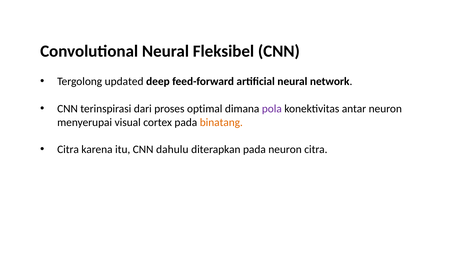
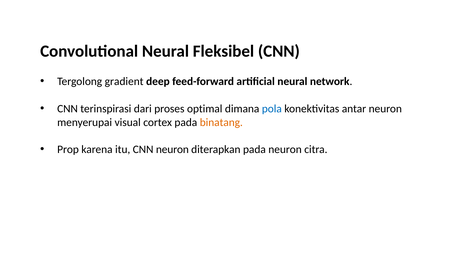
updated: updated -> gradient (124, 81)
pola colour: purple -> blue (272, 109)
Citra: Citra -> Prop (68, 149)
CNN dahulu: dahulu -> neuron (172, 149)
